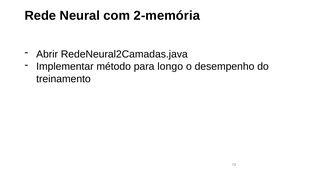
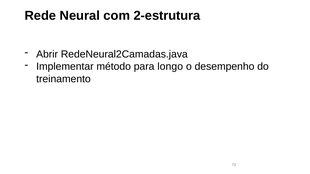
2-memória: 2-memória -> 2-estrutura (167, 16)
